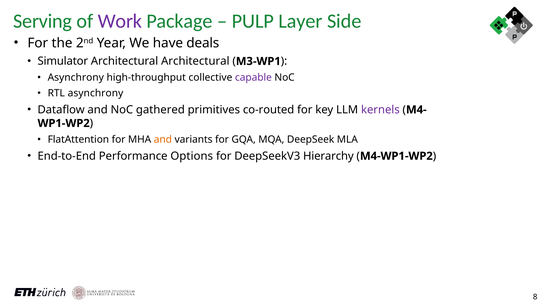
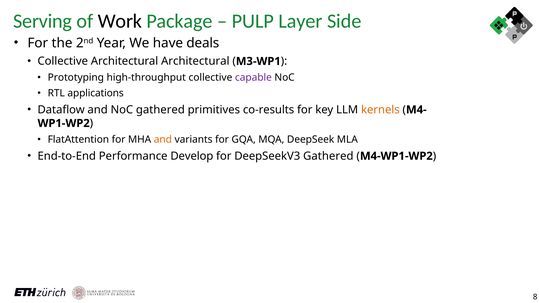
Work colour: purple -> black (120, 21)
Simulator: Simulator -> Collective (63, 61)
Asynchrony: Asynchrony -> Prototyping (76, 78)
RTL asynchrony: asynchrony -> applications (96, 93)
co-routed: co-routed -> co-results (269, 110)
kernels colour: purple -> orange (380, 110)
Options: Options -> Develop (192, 156)
DeepSeekV3 Hierarchy: Hierarchy -> Gathered (328, 156)
